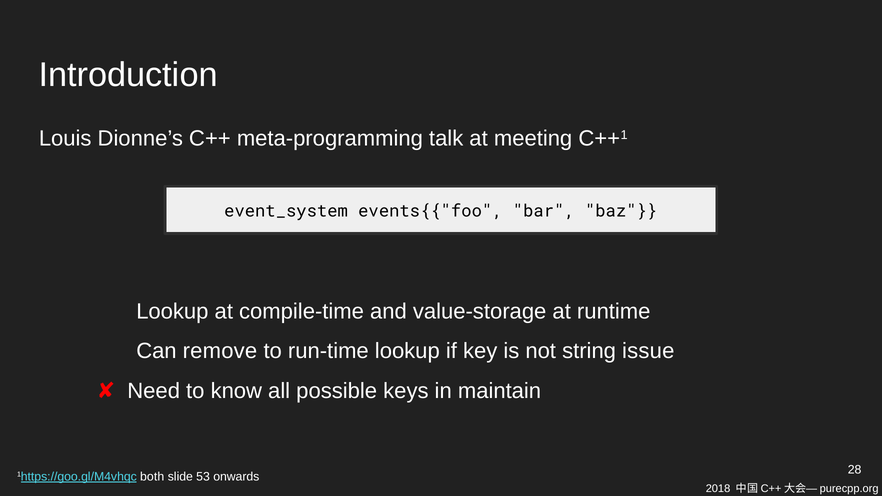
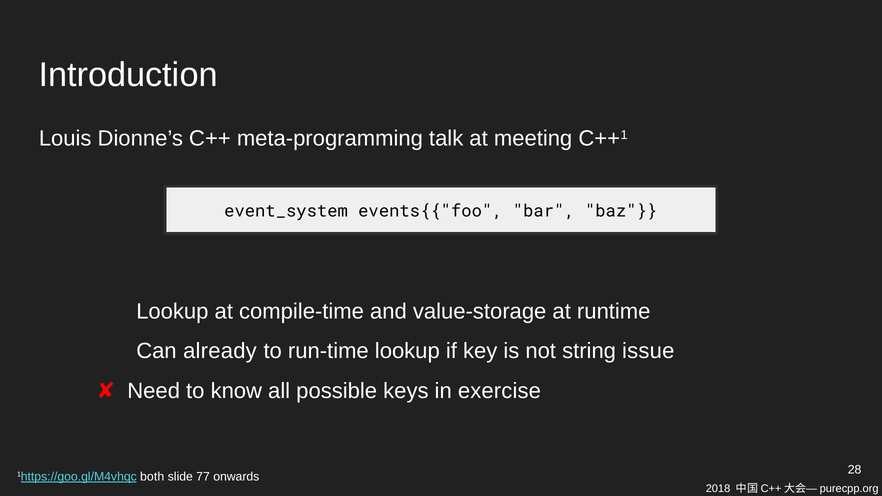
remove: remove -> already (220, 351)
maintain: maintain -> exercise (499, 391)
53: 53 -> 77 (203, 477)
